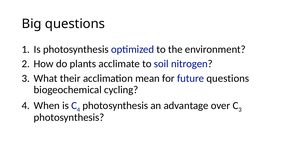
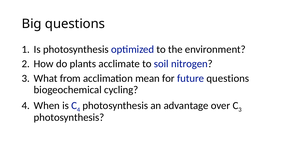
their: their -> from (70, 78)
